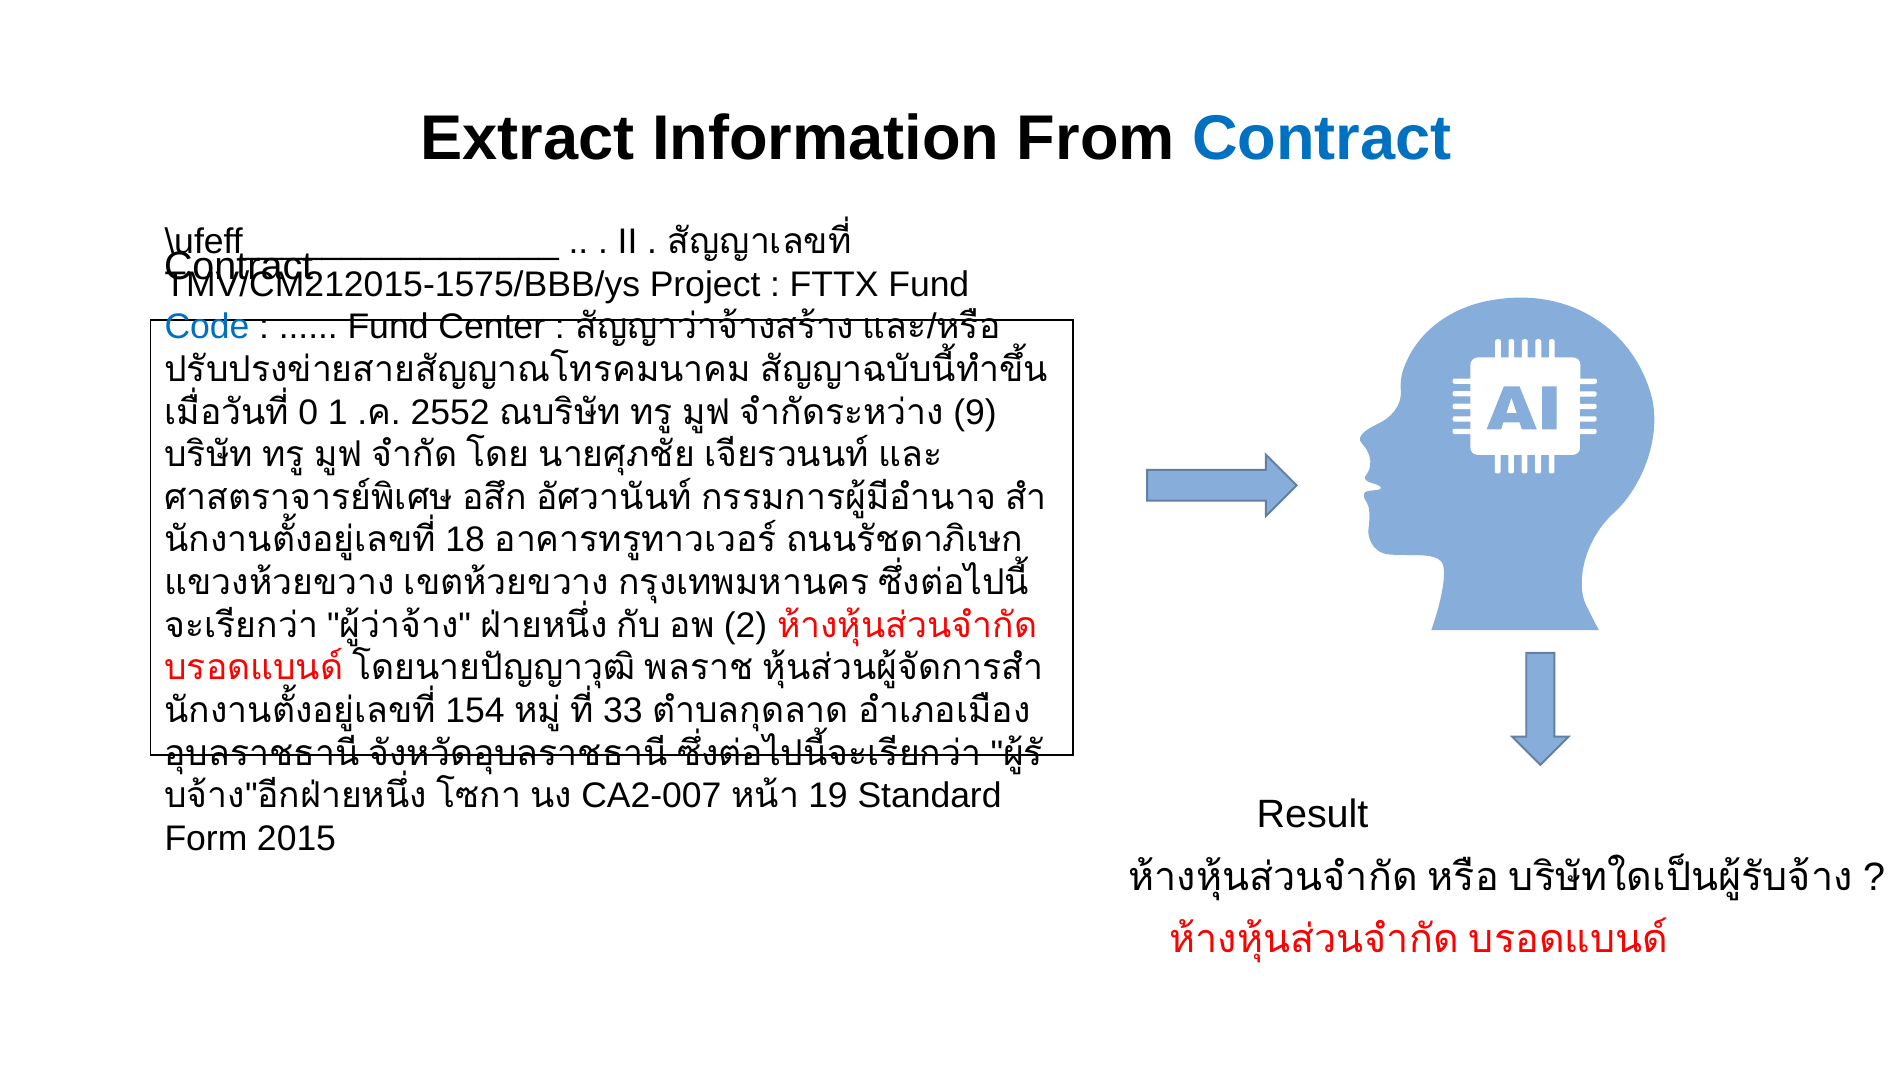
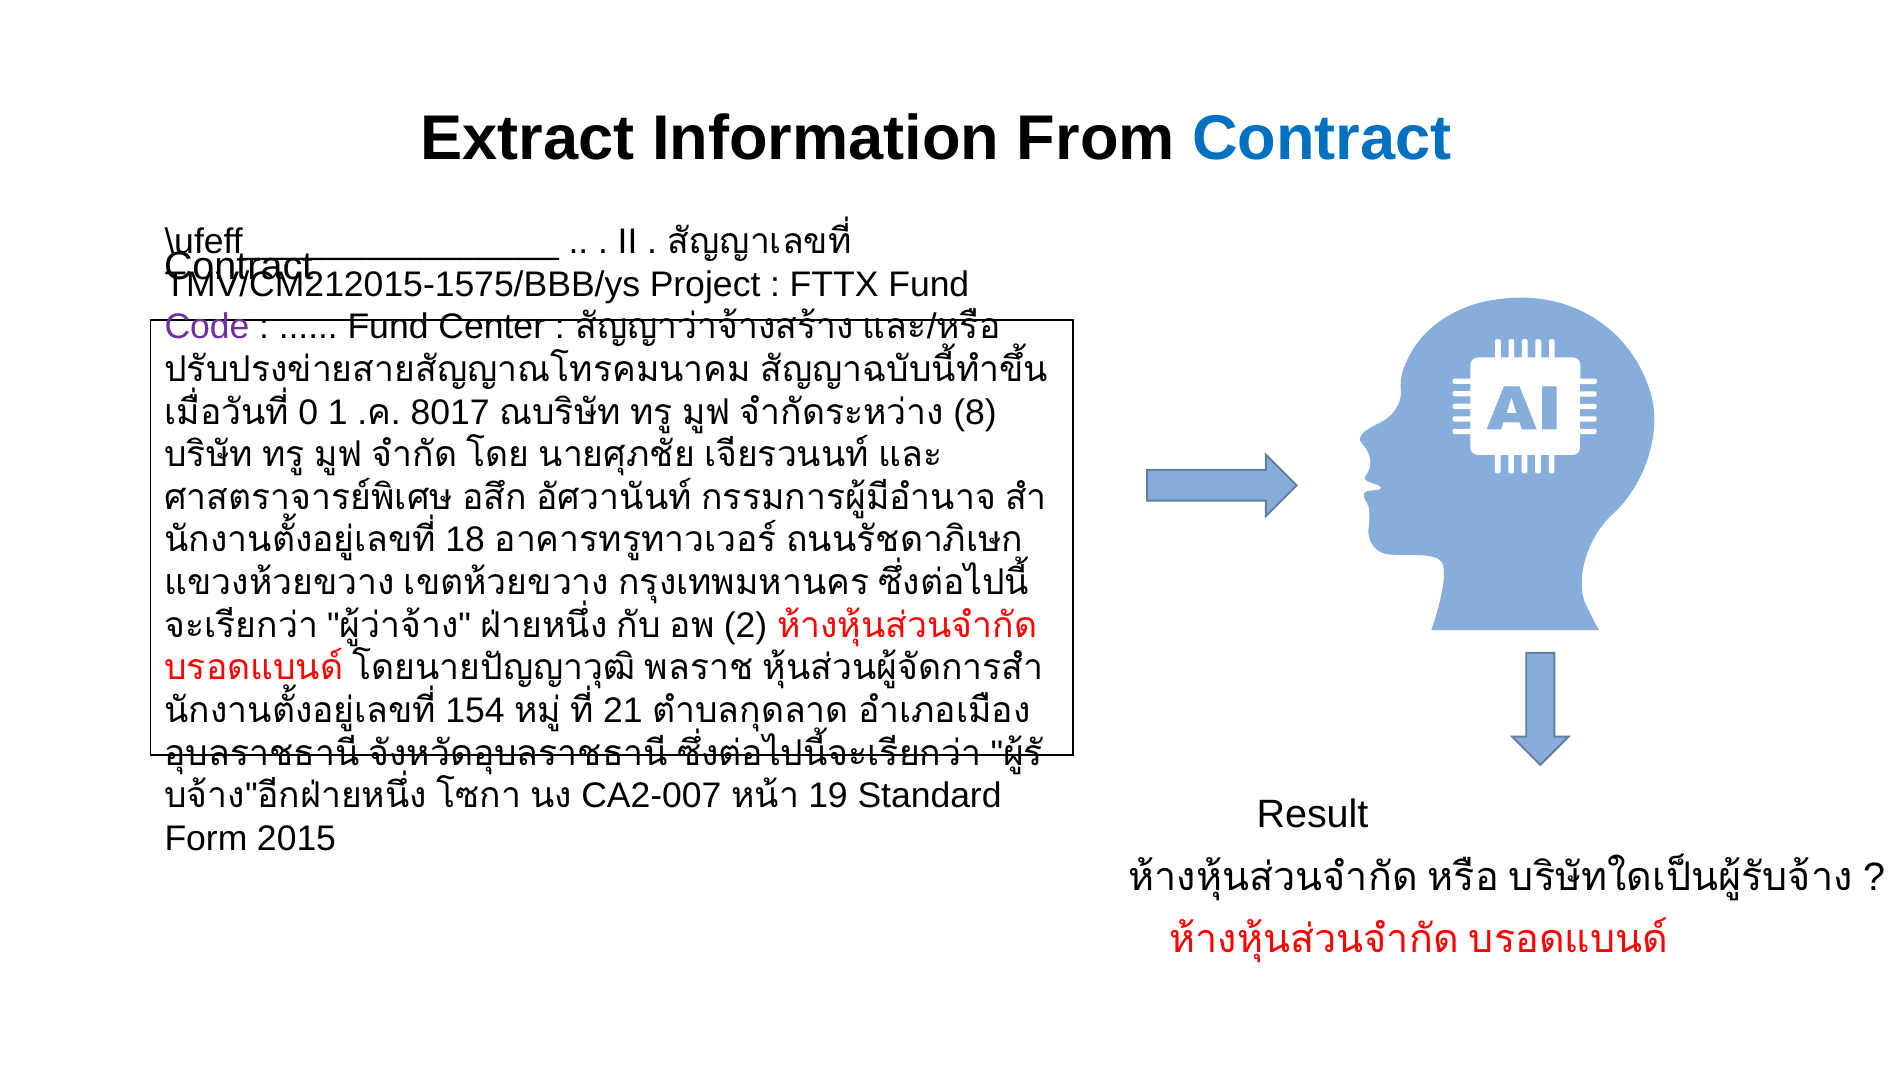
Code colour: blue -> purple (207, 327)
2552: 2552 -> 8017 (450, 412)
9: 9 -> 8 (975, 412)
33: 33 -> 21 (623, 711)
